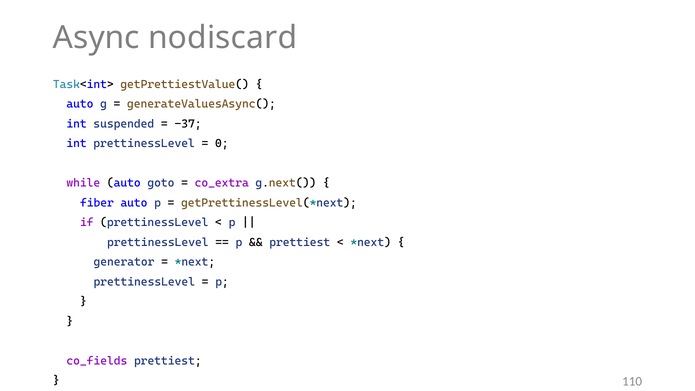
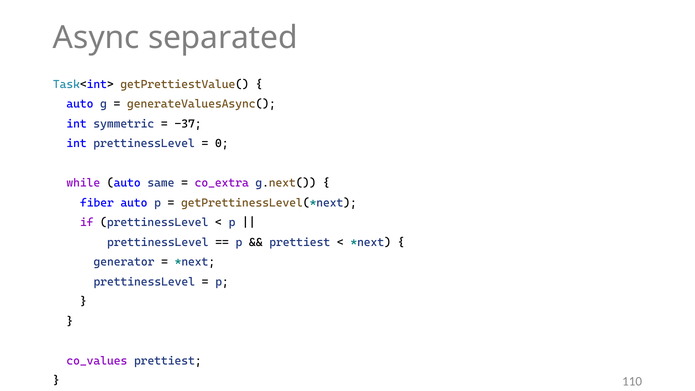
nodiscard: nodiscard -> separated (223, 38)
suspended: suspended -> symmetric (124, 124)
goto: goto -> same (161, 183)
co_fields: co_fields -> co_values (97, 361)
